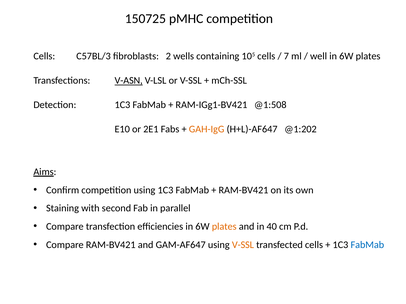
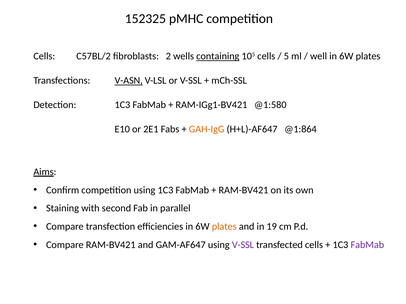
150725: 150725 -> 152325 (145, 19)
C57BL/3: C57BL/3 -> C57BL/2 (94, 56)
containing underline: none -> present (218, 56)
7: 7 -> 5 (286, 56)
@1:508: @1:508 -> @1:580 (270, 105)
@1:202: @1:202 -> @1:864 (301, 129)
40: 40 -> 19 (272, 227)
V-SSL colour: orange -> purple (243, 245)
FabMab colour: blue -> purple (367, 245)
